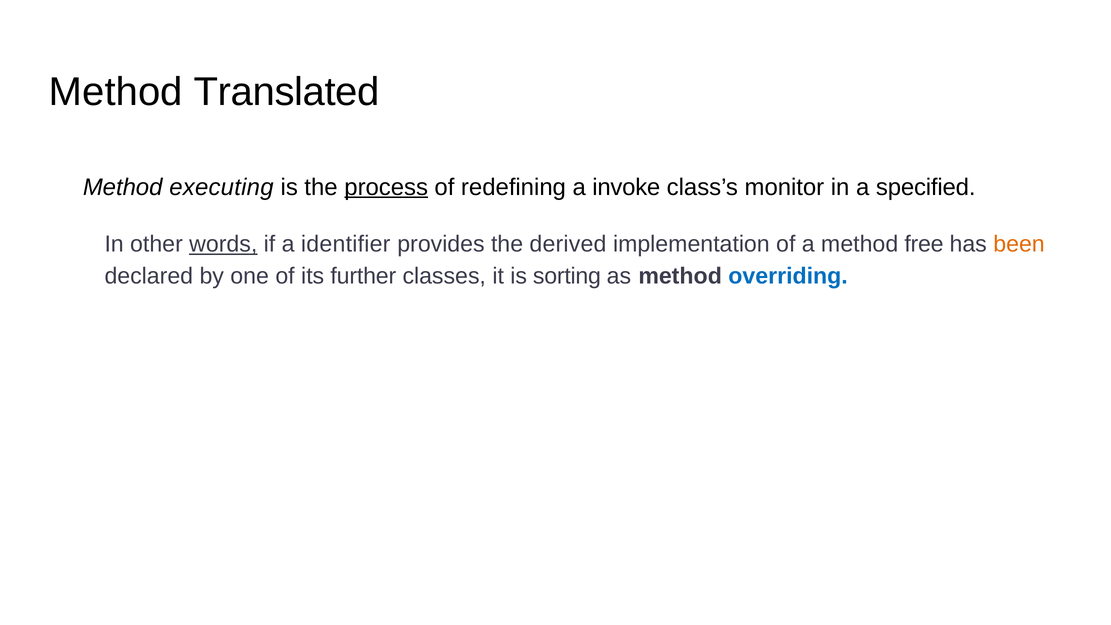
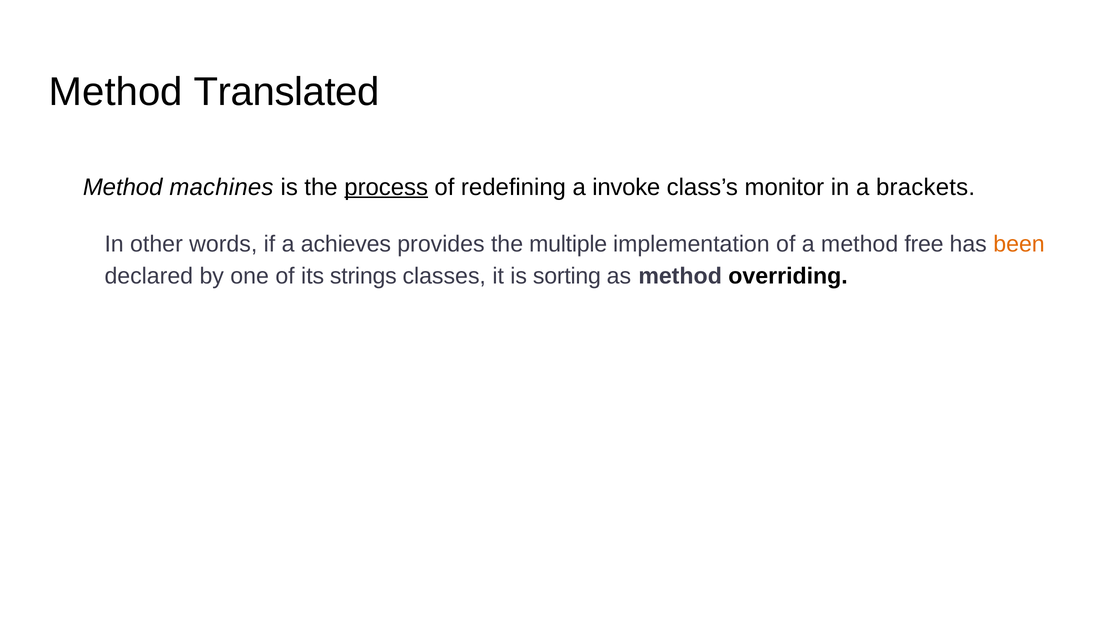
executing: executing -> machines (221, 187)
specified: specified -> brackets (926, 187)
words underline: present -> none (223, 244)
identifier: identifier -> achieves (346, 244)
derived: derived -> multiple (568, 244)
further: further -> strings (363, 276)
overriding colour: blue -> black (788, 276)
